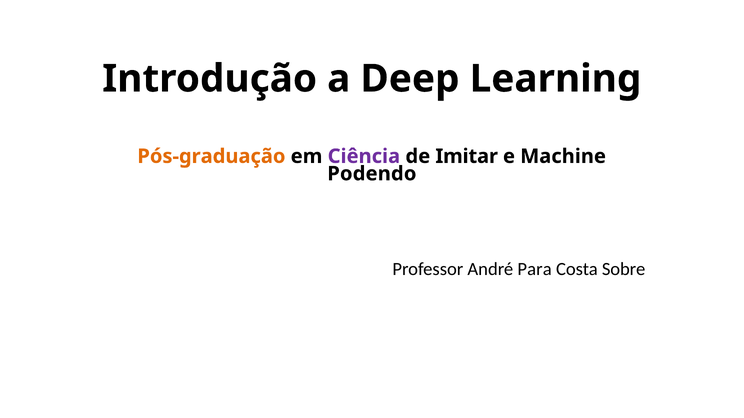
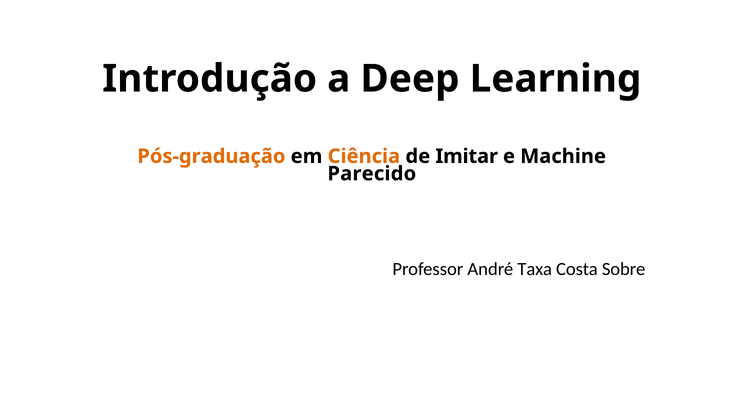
Ciência colour: purple -> orange (364, 156)
Podendo: Podendo -> Parecido (372, 174)
Para: Para -> Taxa (535, 269)
